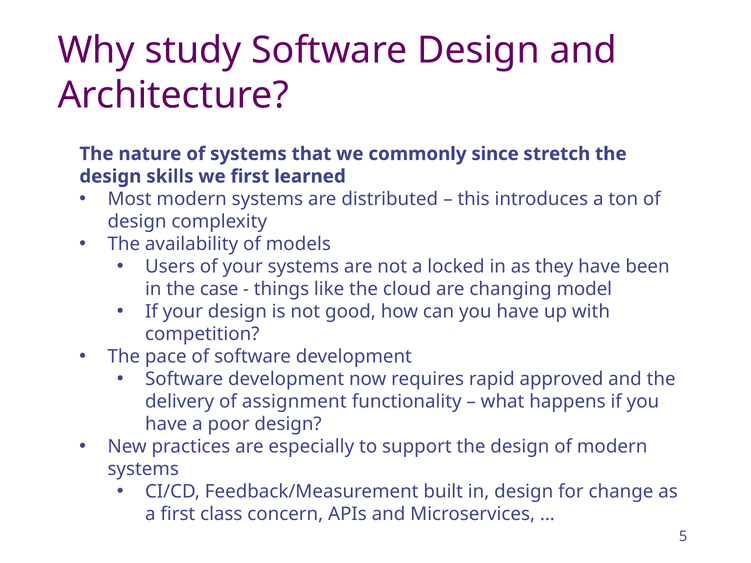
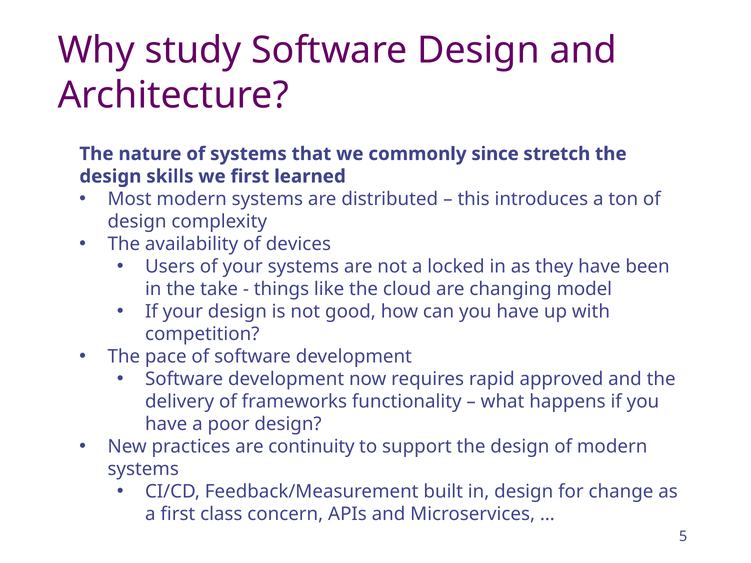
models: models -> devices (298, 244)
case: case -> take (219, 289)
assignment: assignment -> frameworks (294, 402)
especially: especially -> continuity (311, 447)
